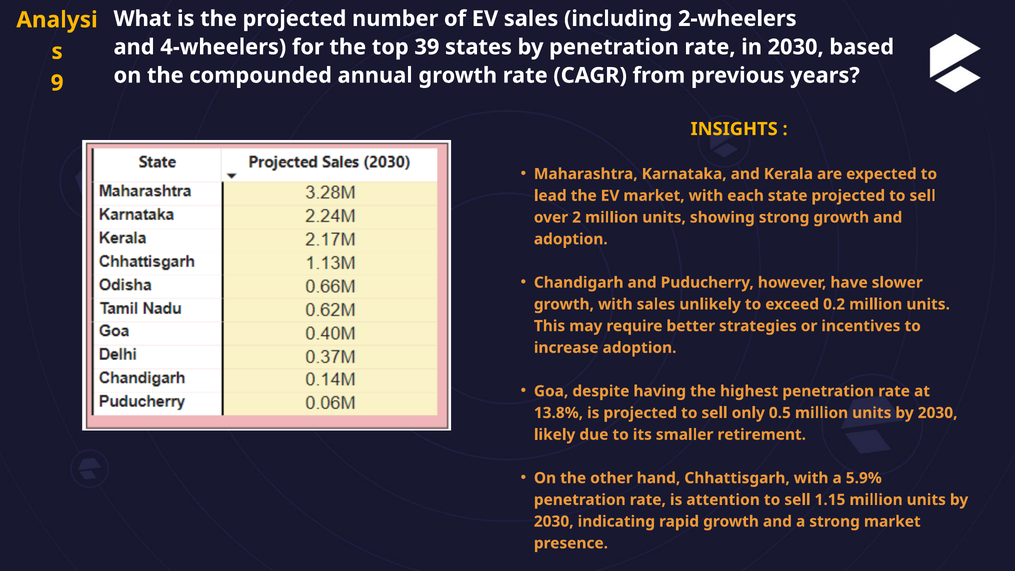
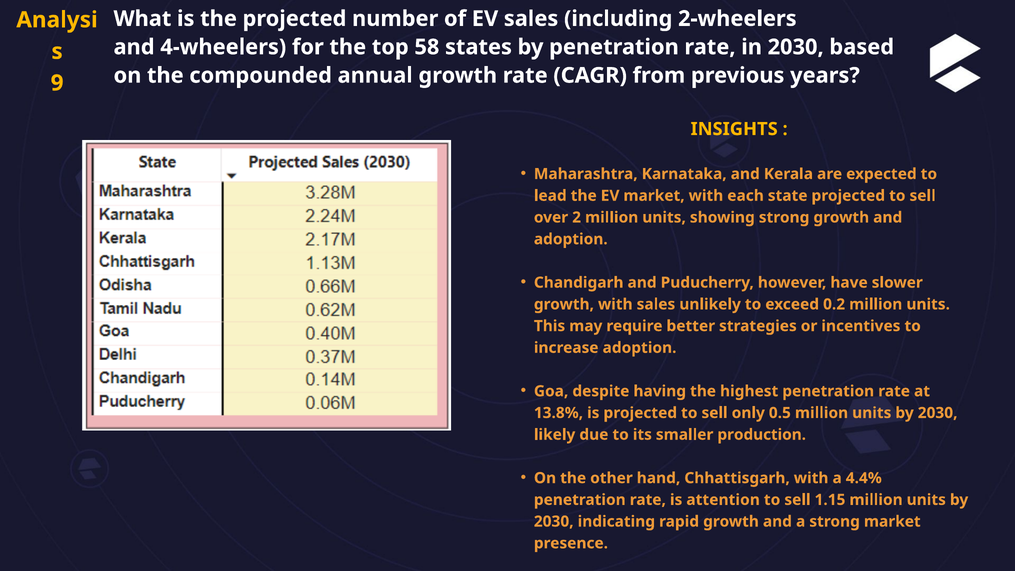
39: 39 -> 58 (427, 47)
retirement: retirement -> production (762, 435)
5.9%: 5.9% -> 4.4% (864, 478)
